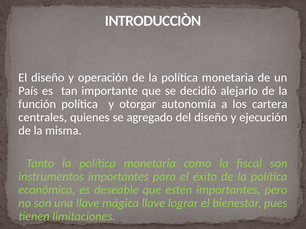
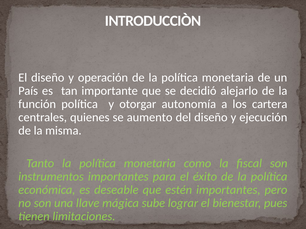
agregado: agregado -> aumento (150, 118)
mágica llave: llave -> sube (153, 204)
